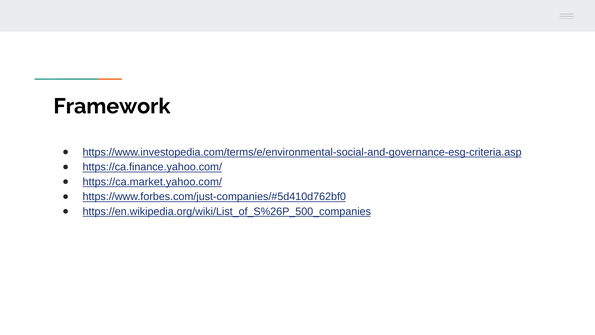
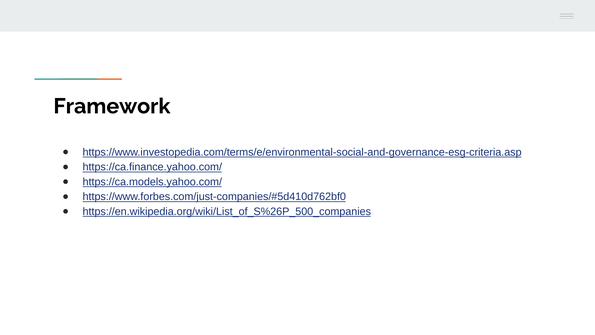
https://ca.market.yahoo.com/: https://ca.market.yahoo.com/ -> https://ca.models.yahoo.com/ (152, 182)
